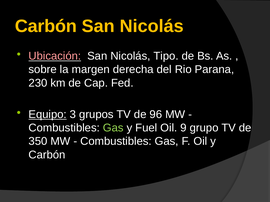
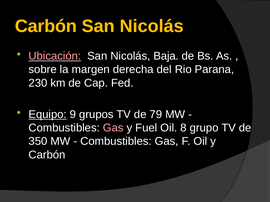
Tipo: Tipo -> Baja (166, 56)
3: 3 -> 9 (73, 115)
96: 96 -> 79 (156, 115)
Gas colour: light green -> pink (113, 128)
9: 9 -> 8 (183, 128)
